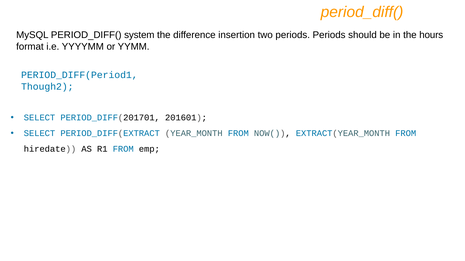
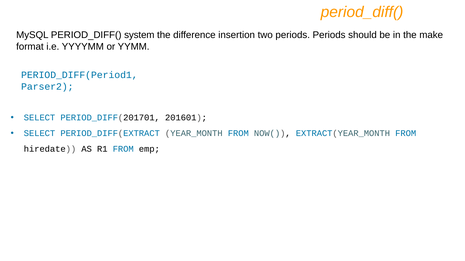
hours: hours -> make (431, 35)
Though2: Though2 -> Parser2 (47, 87)
